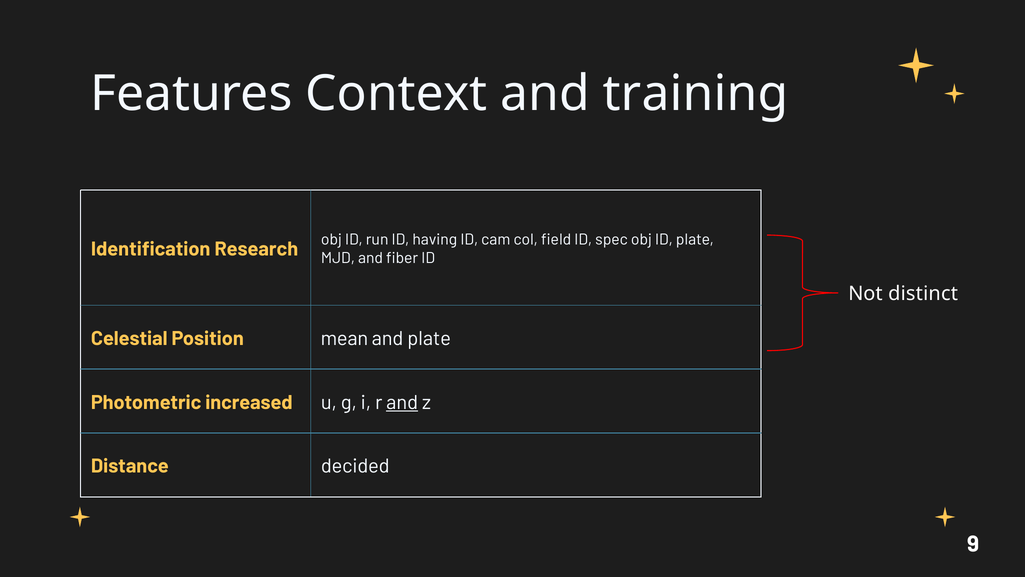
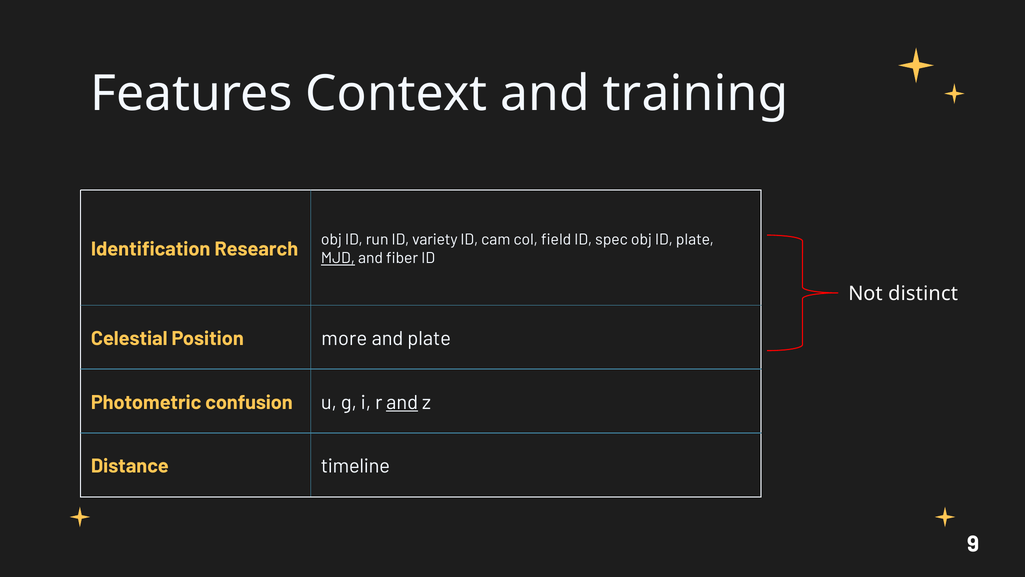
having: having -> variety (435, 239)
MJD underline: none -> present (338, 258)
mean: mean -> more (344, 338)
increased: increased -> confusion (249, 402)
decided: decided -> timeline (355, 466)
